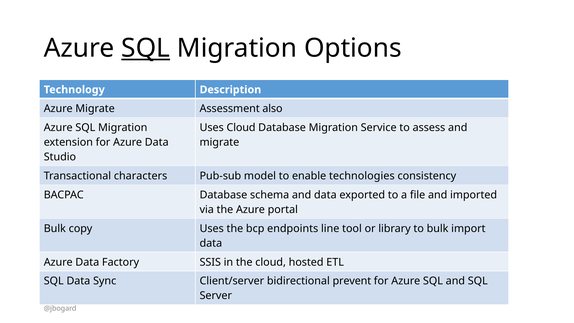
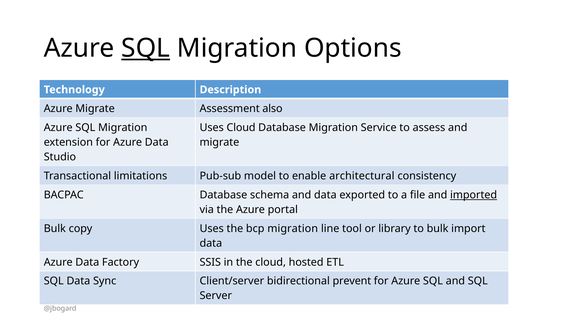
characters: characters -> limitations (141, 176)
technologies: technologies -> architectural (362, 176)
imported underline: none -> present (474, 195)
bcp endpoints: endpoints -> migration (293, 228)
